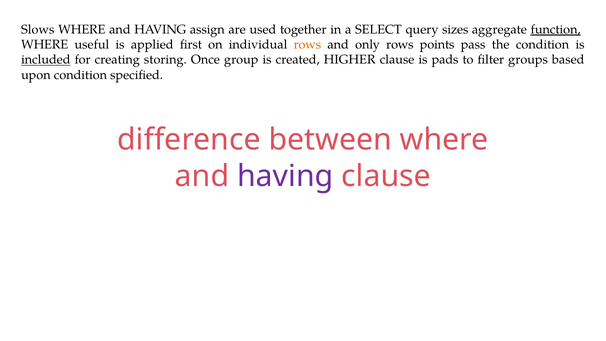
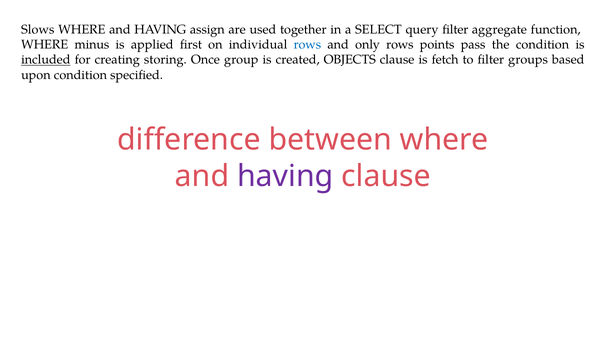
query sizes: sizes -> filter (455, 29)
function underline: present -> none (556, 29)
useful: useful -> minus (92, 45)
rows colour: orange -> blue (307, 45)
HIGHER: HIGHER -> OBJECTS (350, 60)
pads: pads -> fetch (445, 60)
